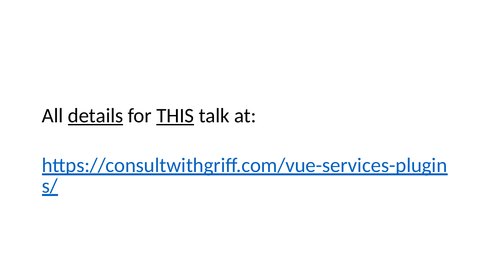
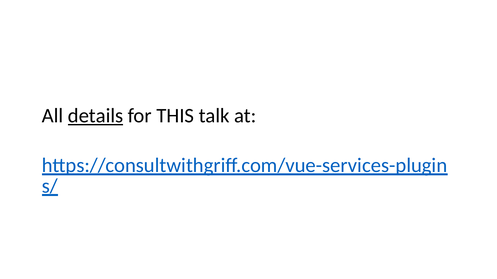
THIS underline: present -> none (175, 116)
